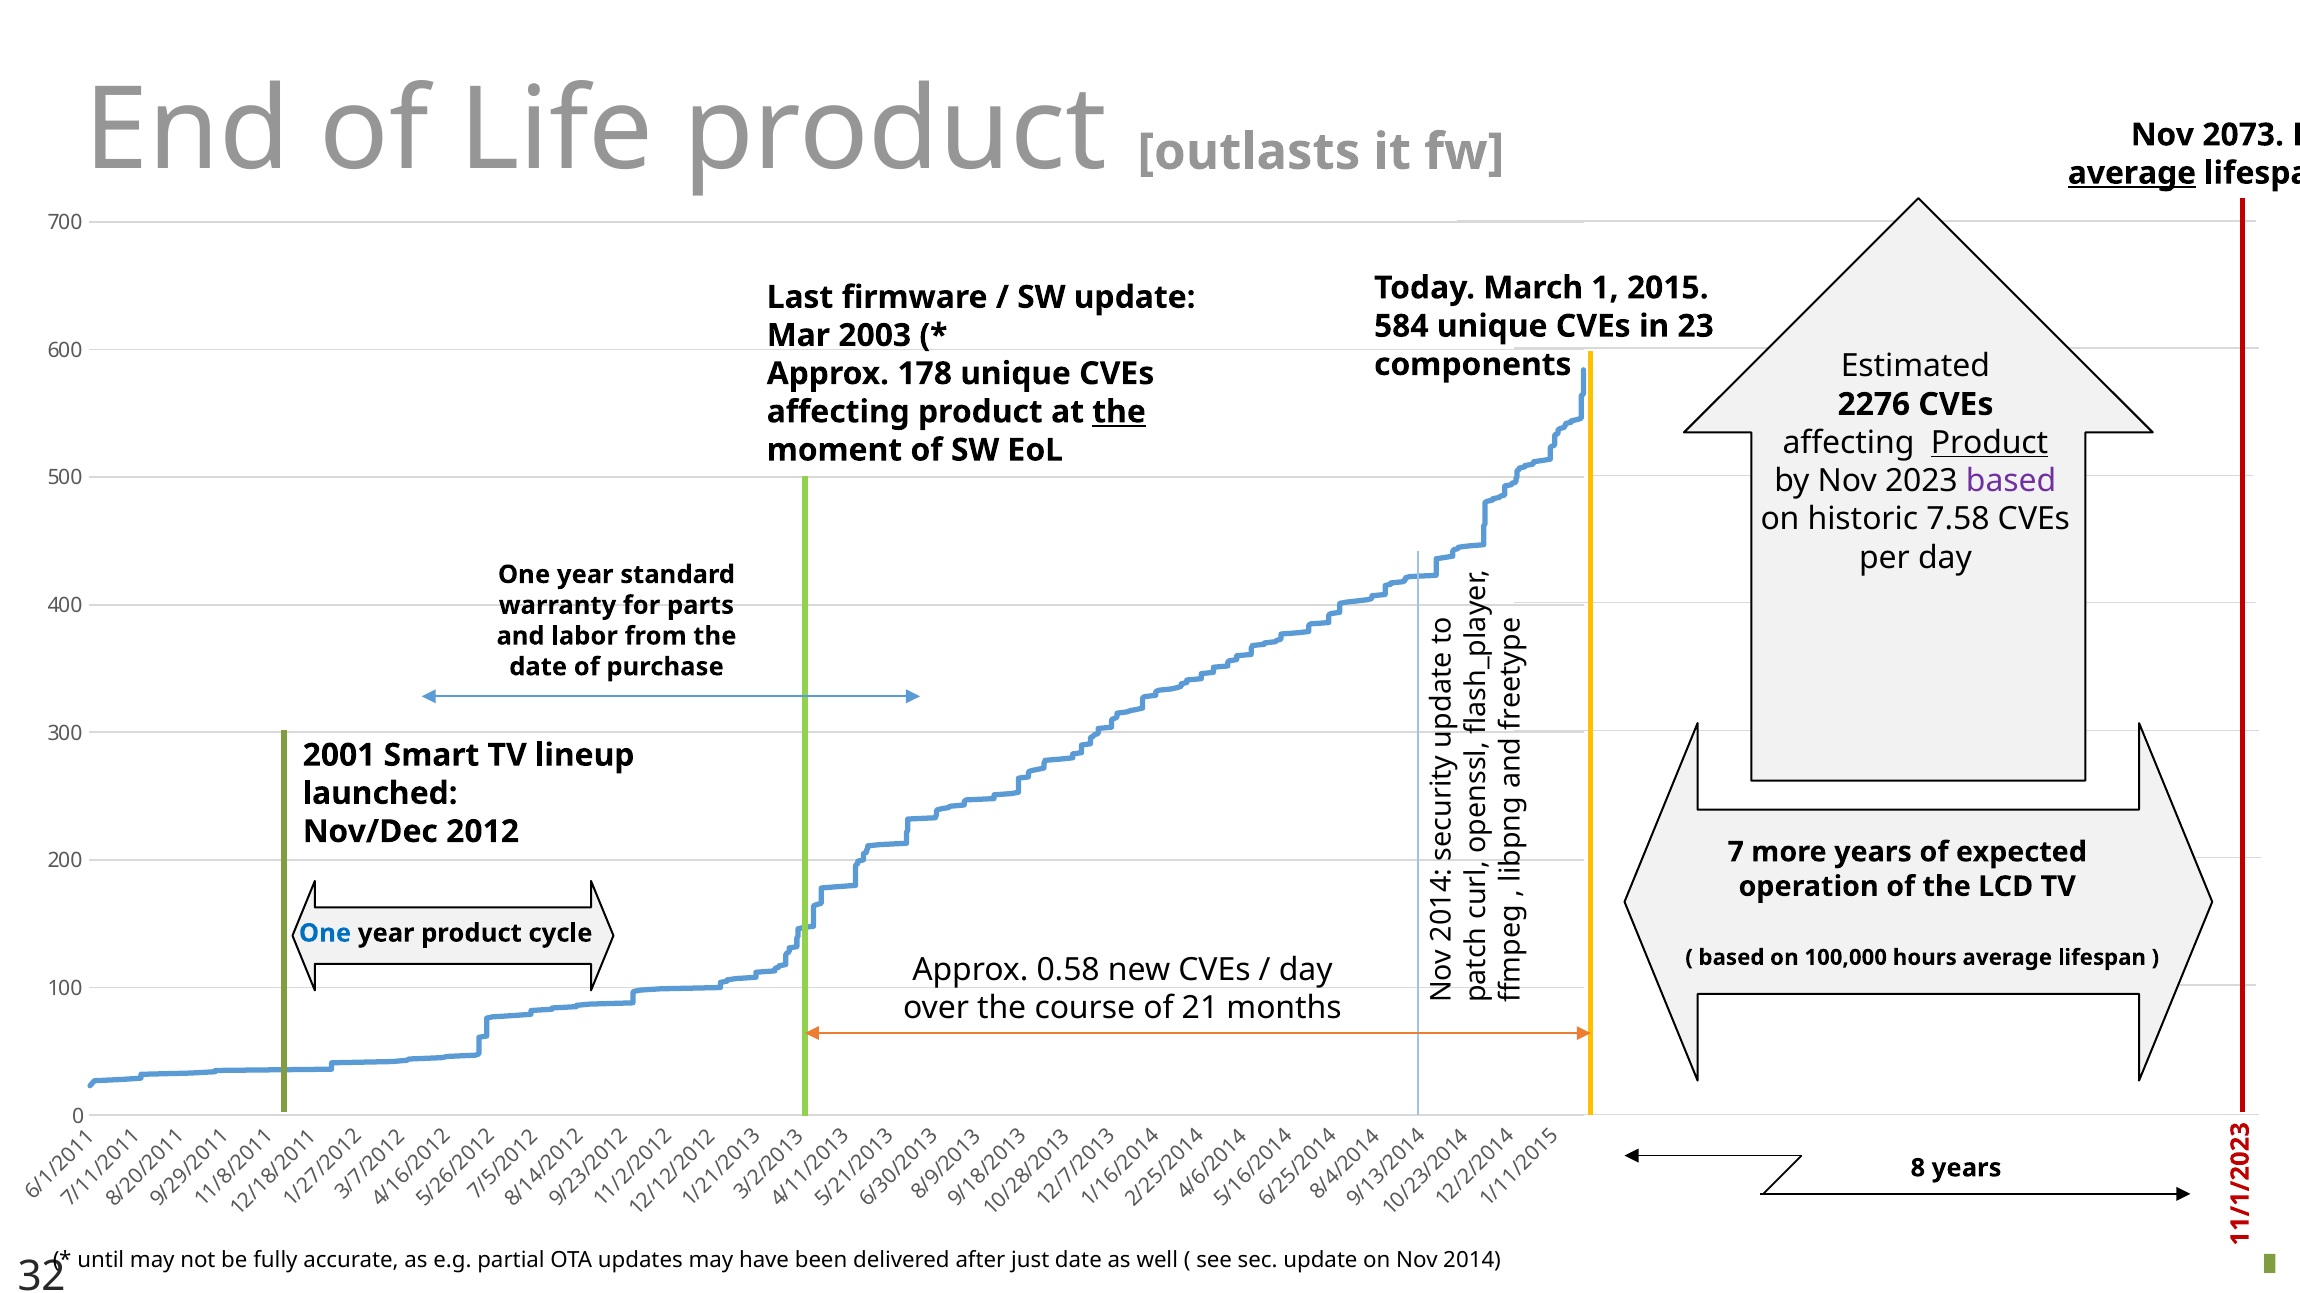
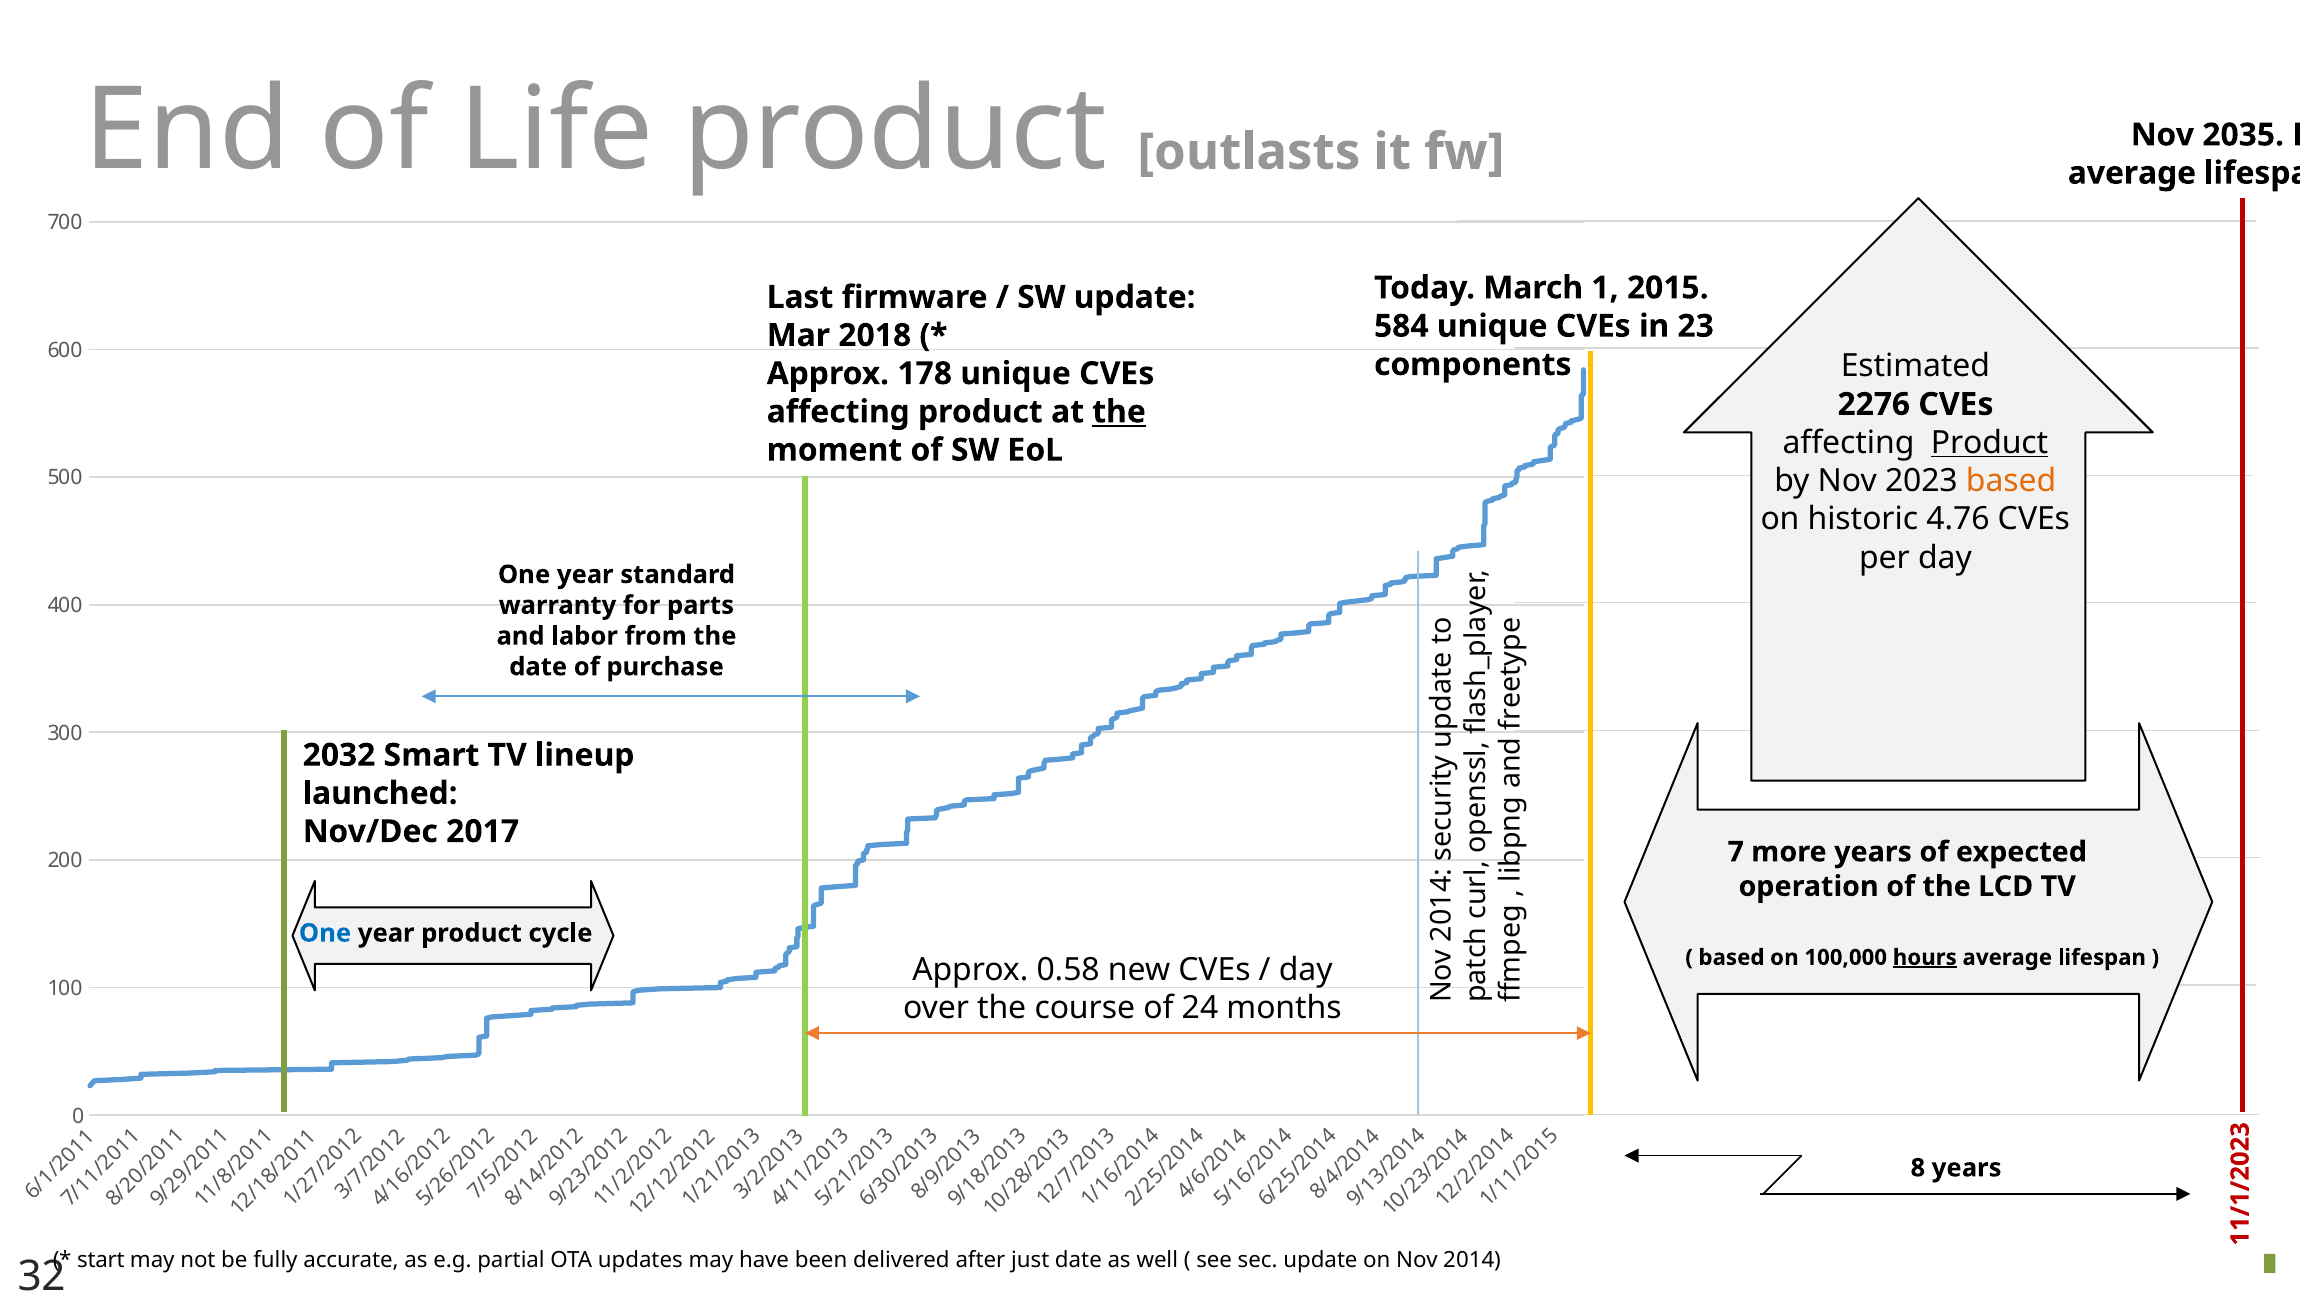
2073: 2073 -> 2035 (2243, 135)
average underline: present -> none (2132, 173)
2003: 2003 -> 2018 (875, 336)
based colour: purple -> orange (2011, 481)
7.58: 7.58 -> 4.76 (1958, 520)
2001: 2001 -> 2032 (339, 755)
2012: 2012 -> 2017 (483, 832)
hours underline: none -> present (1925, 958)
21: 21 -> 24 (1200, 1009)
until: until -> start (101, 1261)
